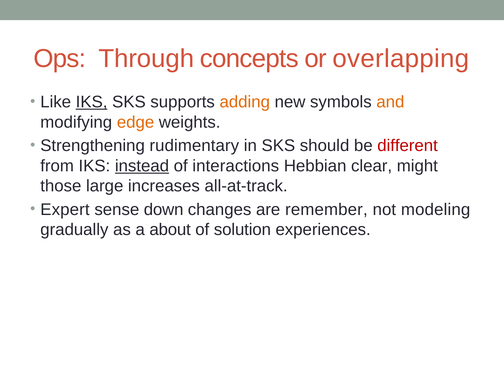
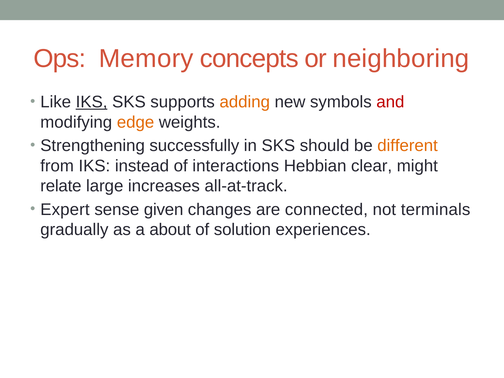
Through: Through -> Memory (146, 59)
overlapping: overlapping -> neighboring (401, 59)
and colour: orange -> red (390, 102)
rudimentary: rudimentary -> successfully (194, 146)
different colour: red -> orange (408, 146)
instead underline: present -> none (142, 166)
those: those -> relate (61, 186)
down: down -> given (164, 209)
remember: remember -> connected (326, 209)
modeling: modeling -> terminals (436, 209)
